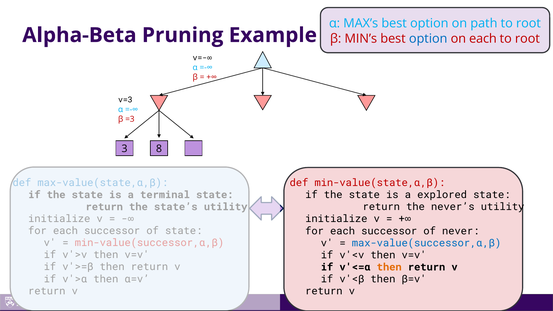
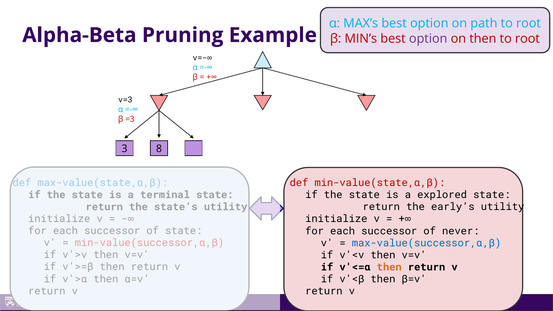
option colour: blue -> purple (428, 39)
on each: each -> then (483, 39)
never’s: never’s -> early’s (453, 207)
